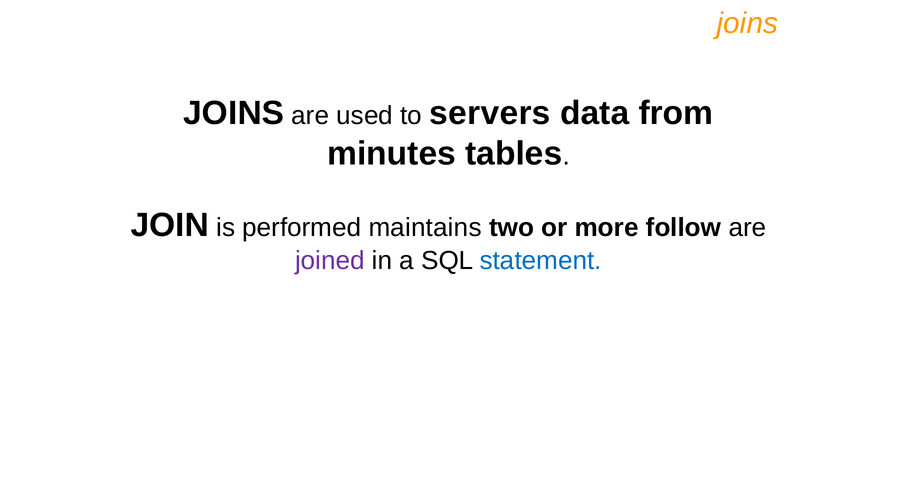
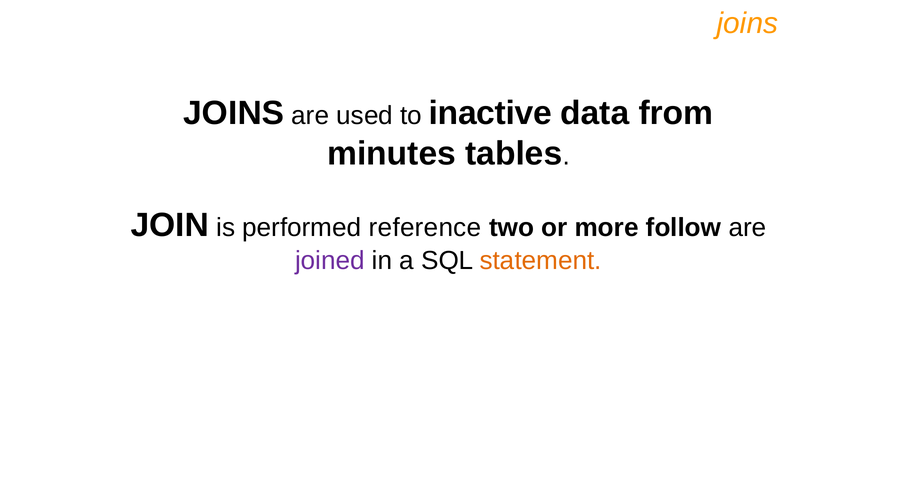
servers: servers -> inactive (490, 113)
maintains: maintains -> reference (425, 228)
statement colour: blue -> orange (541, 261)
